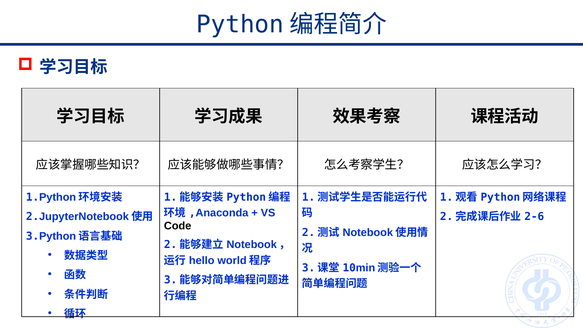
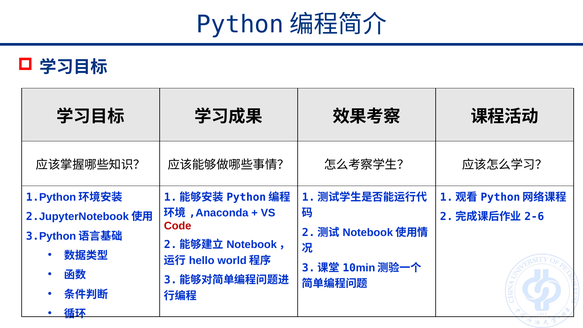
Code colour: black -> red (178, 226)
